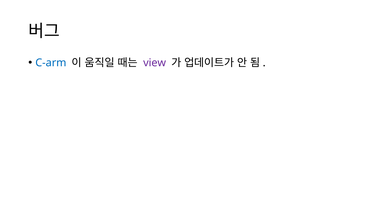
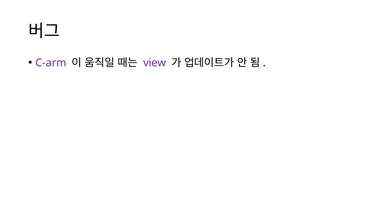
C-arm colour: blue -> purple (51, 63)
